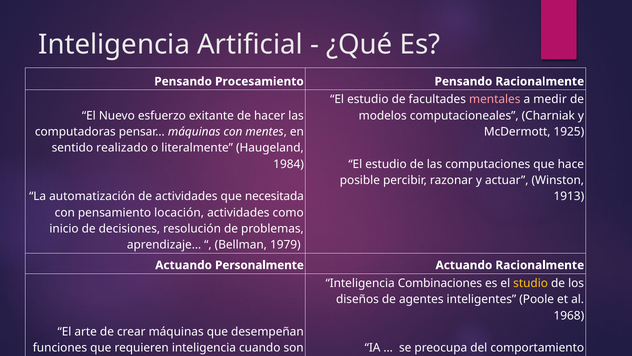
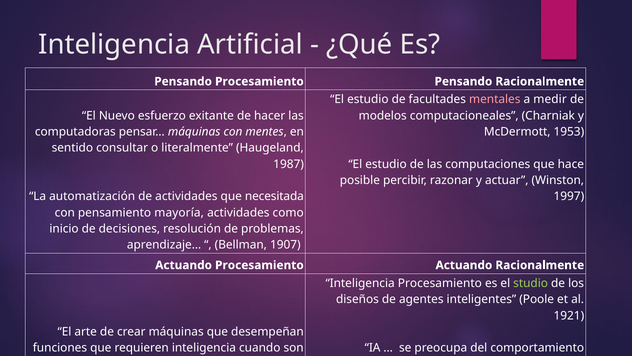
1925: 1925 -> 1953 (569, 132)
realizado: realizado -> consultar (122, 148)
1984: 1984 -> 1987 (289, 164)
1913: 1913 -> 1997 (569, 196)
locación: locación -> mayoría (179, 212)
1979: 1979 -> 1907 (285, 245)
Actuando Personalmente: Personalmente -> Procesamiento (259, 265)
Inteligencia Combinaciones: Combinaciones -> Procesamiento (440, 283)
studio colour: yellow -> light green (531, 283)
1968: 1968 -> 1921 (569, 315)
